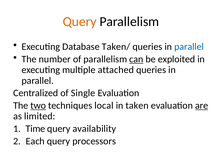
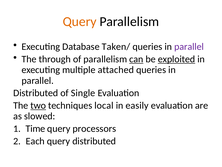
parallel colour: blue -> purple (189, 47)
number: number -> through (55, 59)
exploited underline: none -> present (177, 59)
Centralized: Centralized -> Distributed (36, 93)
taken: taken -> easily (137, 105)
are underline: present -> none (202, 105)
limited: limited -> slowed (40, 116)
availability: availability -> processors (94, 128)
query processors: processors -> distributed (94, 141)
